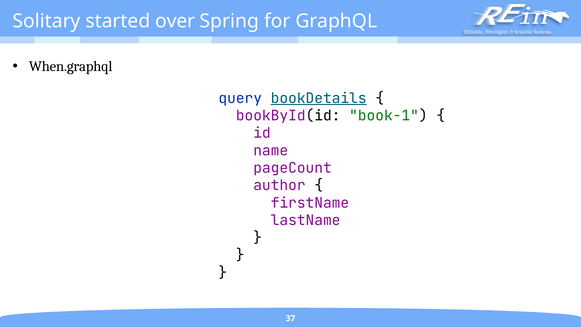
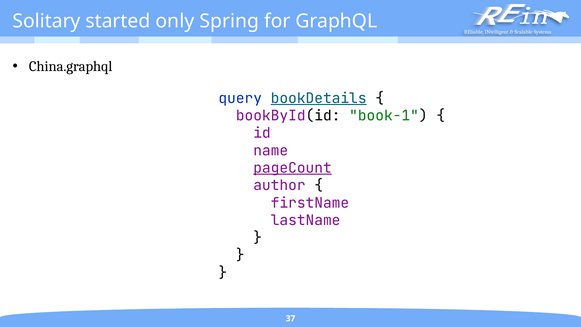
over: over -> only (175, 21)
When.graphql: When.graphql -> China.graphql (71, 66)
pageCount underline: none -> present (293, 168)
